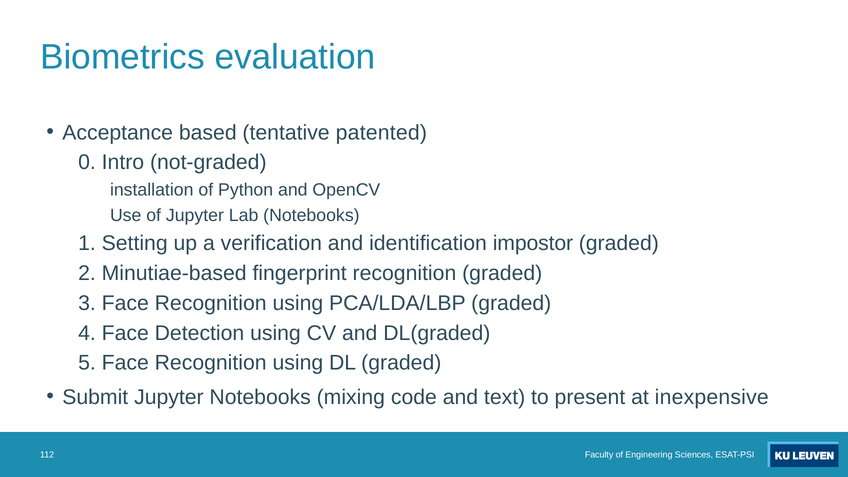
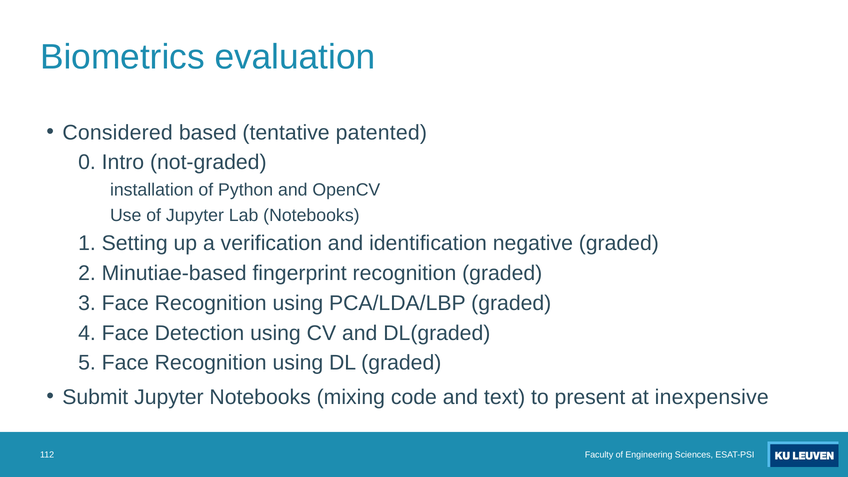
Acceptance: Acceptance -> Considered (118, 133)
impostor: impostor -> negative (533, 243)
